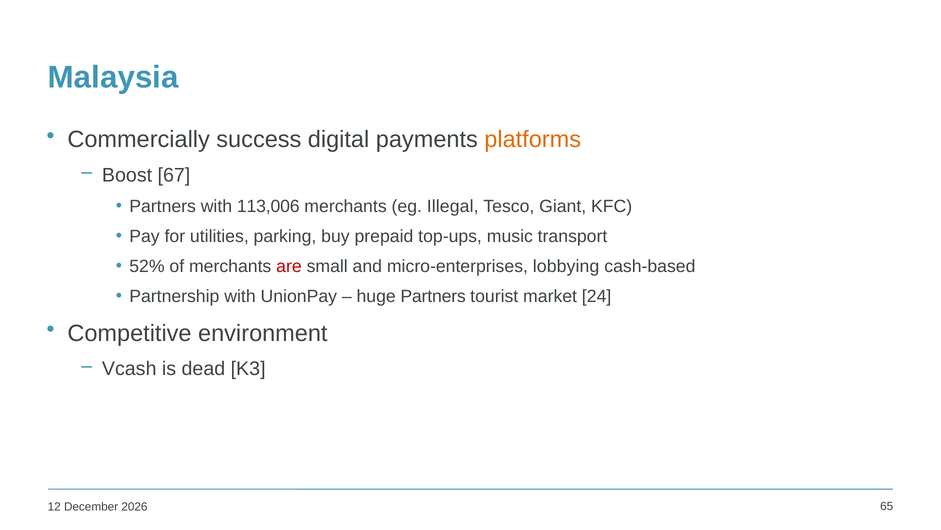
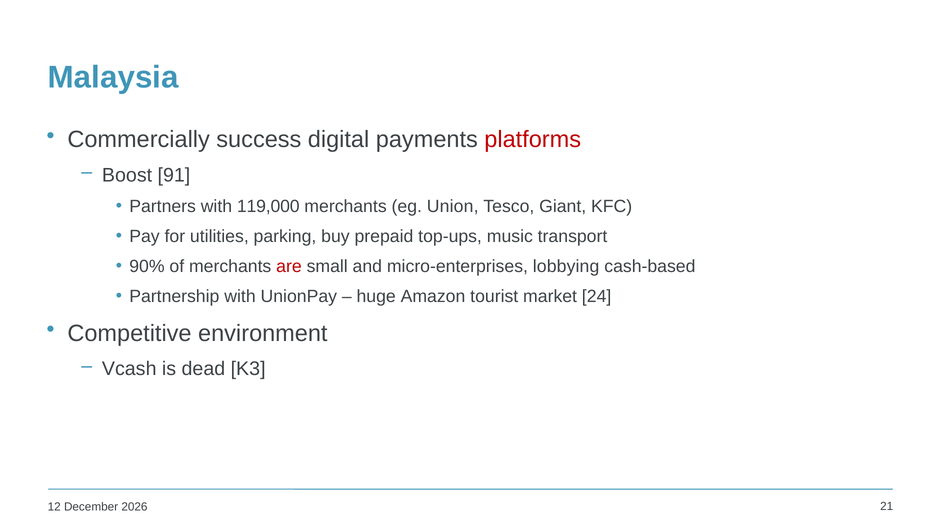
platforms colour: orange -> red (533, 139)
67: 67 -> 91 (174, 175)
113,006: 113,006 -> 119,000 (268, 206)
Illegal: Illegal -> Union (453, 206)
52%: 52% -> 90% (147, 266)
huge Partners: Partners -> Amazon (433, 296)
65: 65 -> 21 (887, 506)
